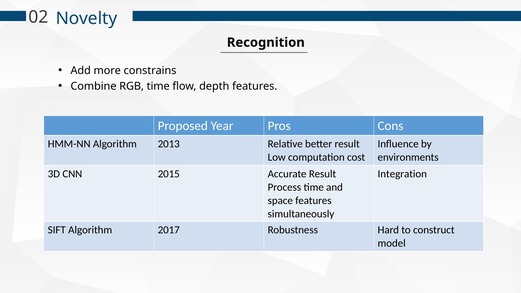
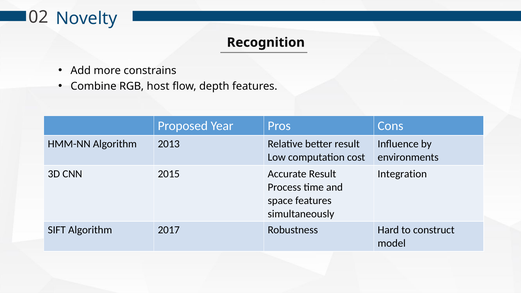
RGB time: time -> host (158, 86)
